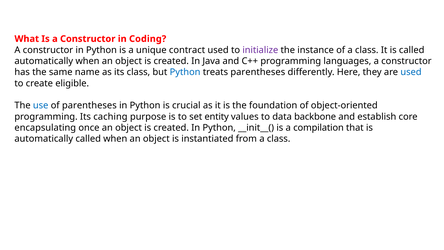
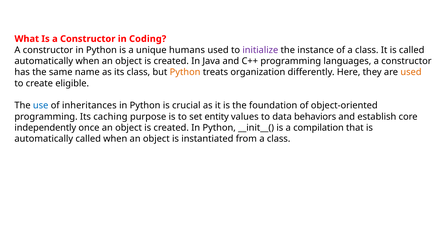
contract: contract -> humans (187, 50)
Python colour: blue -> orange (185, 72)
treats parentheses: parentheses -> organization (258, 72)
used colour: blue -> orange (411, 72)
of parentheses: parentheses -> inheritances (89, 105)
backbone: backbone -> behaviors (315, 117)
encapsulating: encapsulating -> independently (45, 128)
